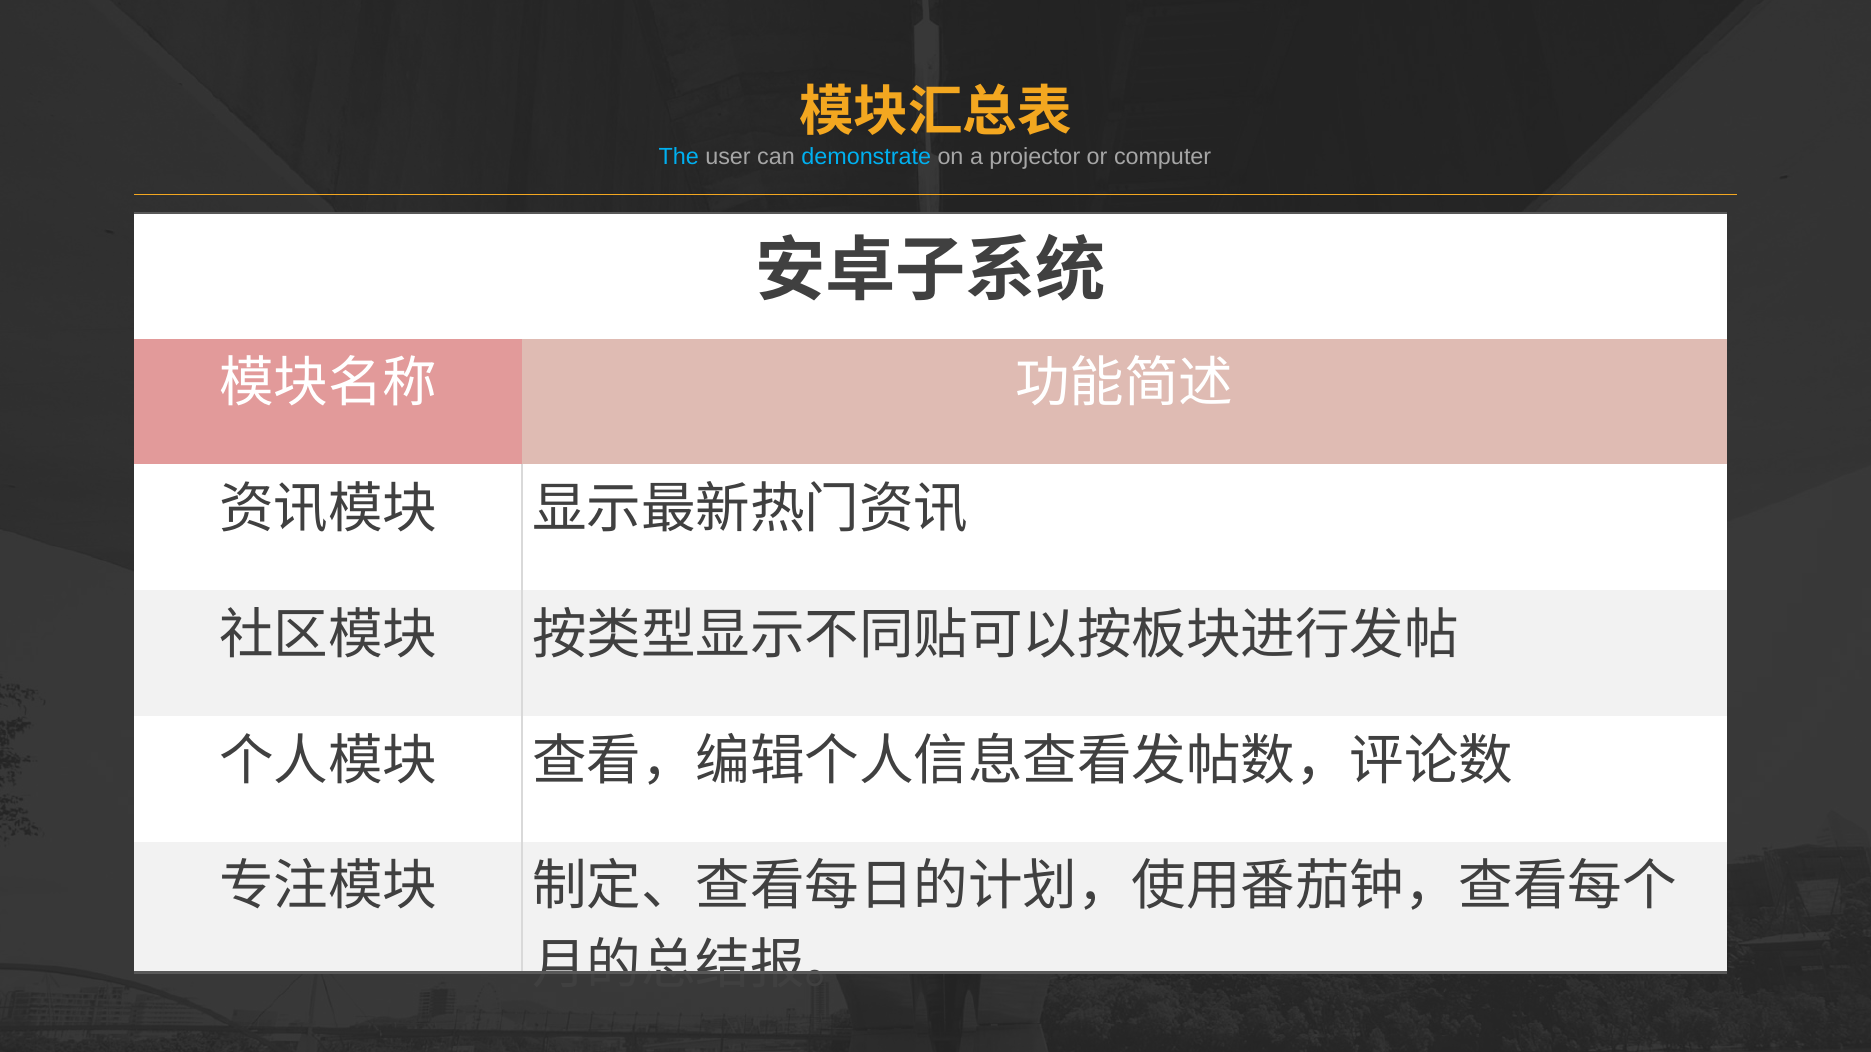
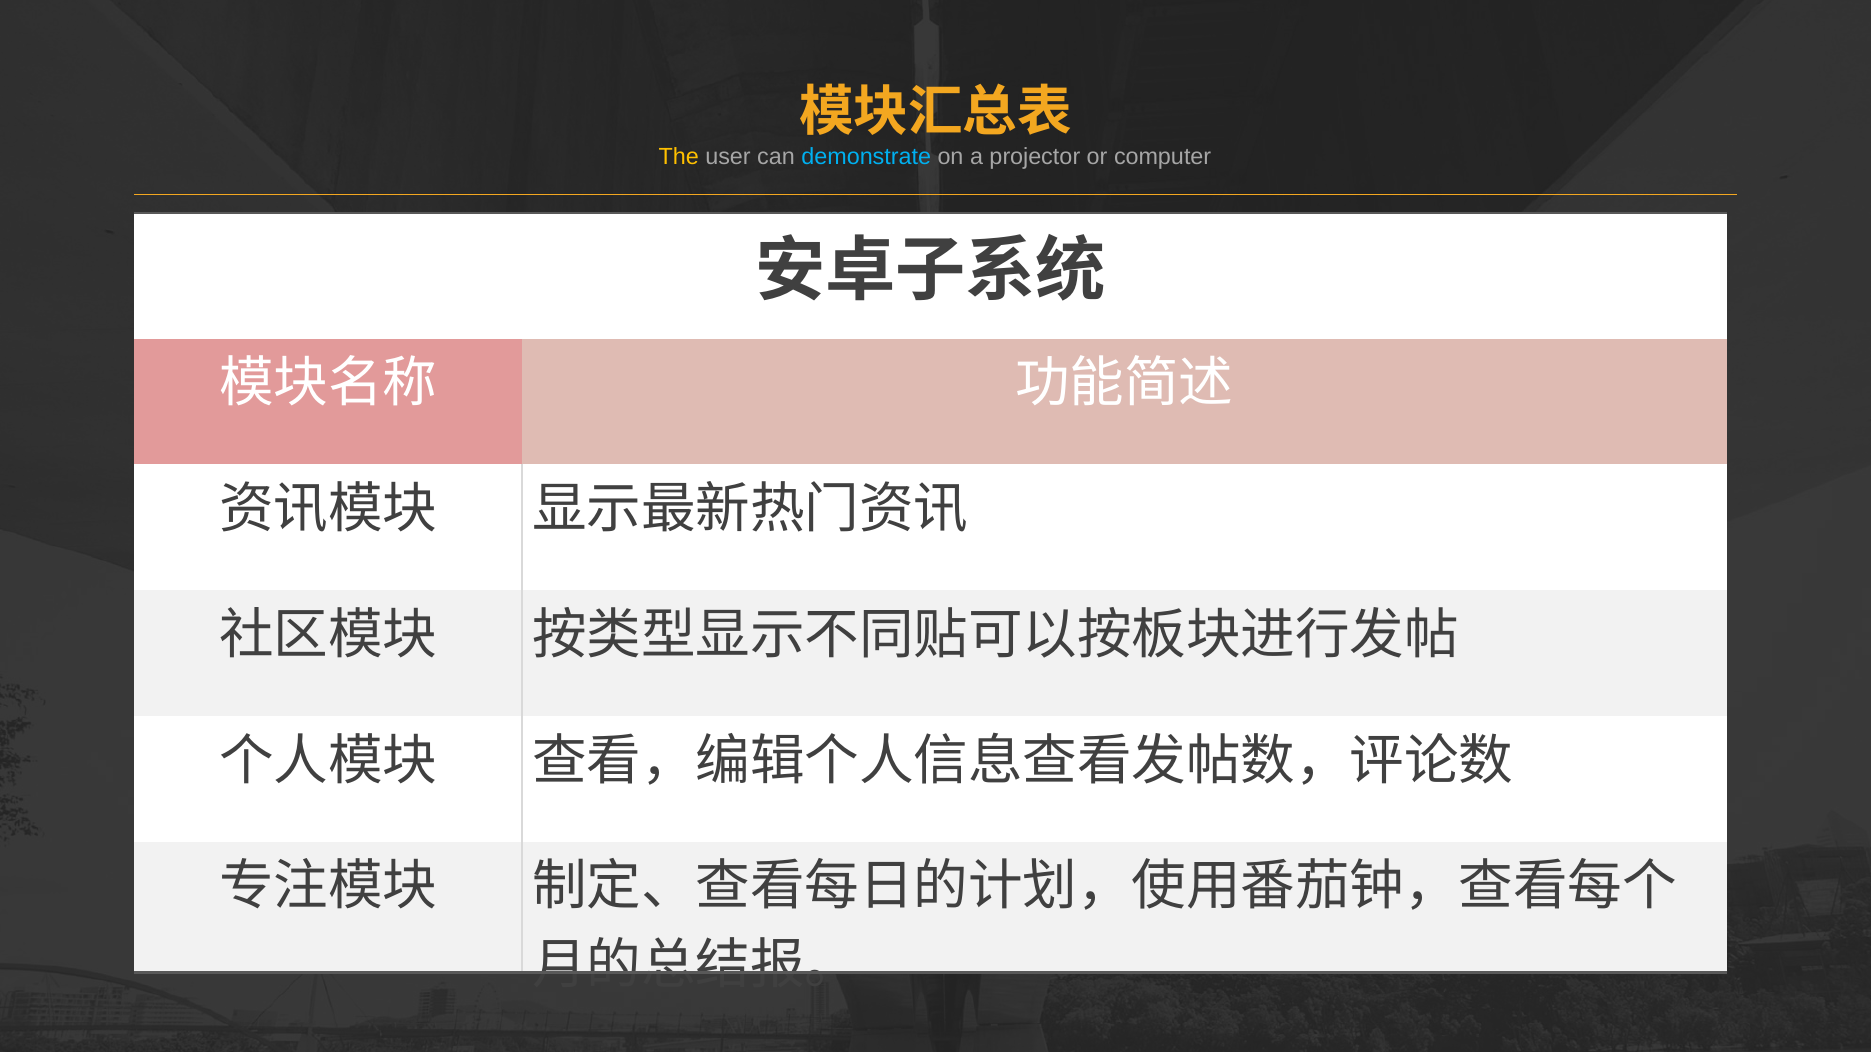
The colour: light blue -> yellow (679, 156)
